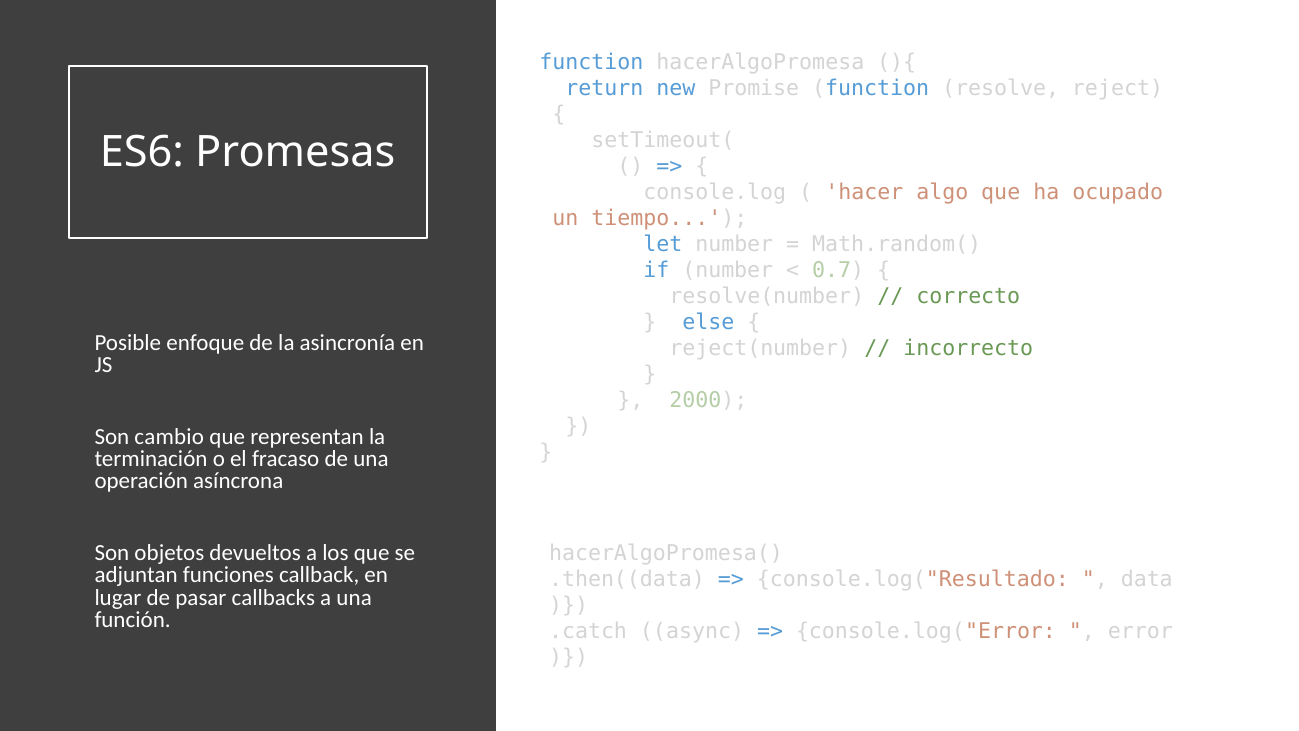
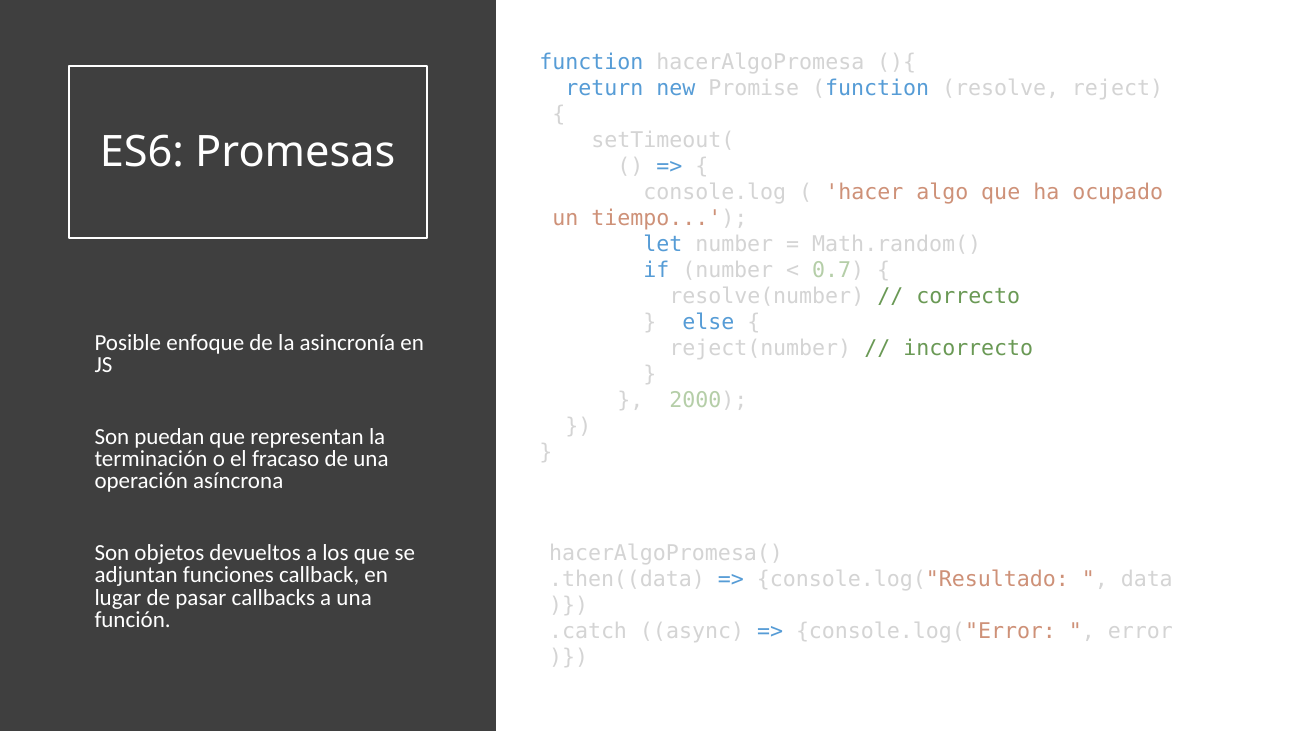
cambio: cambio -> puedan (169, 436)
